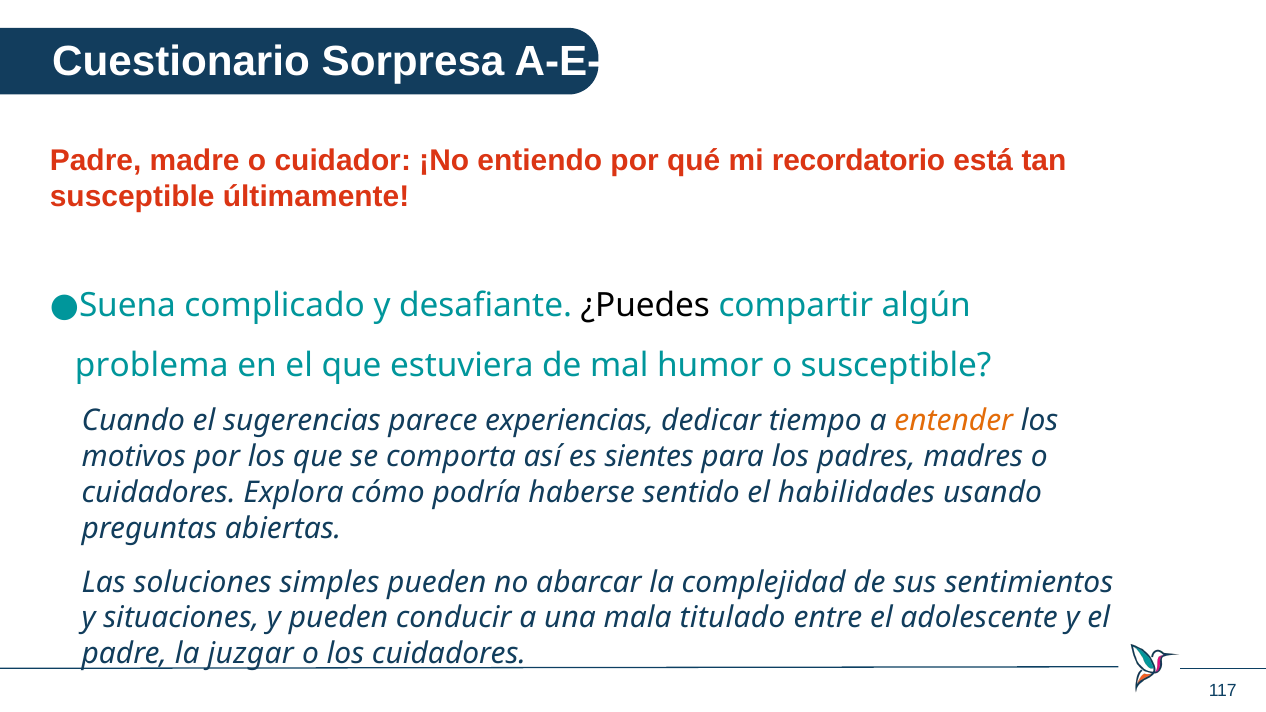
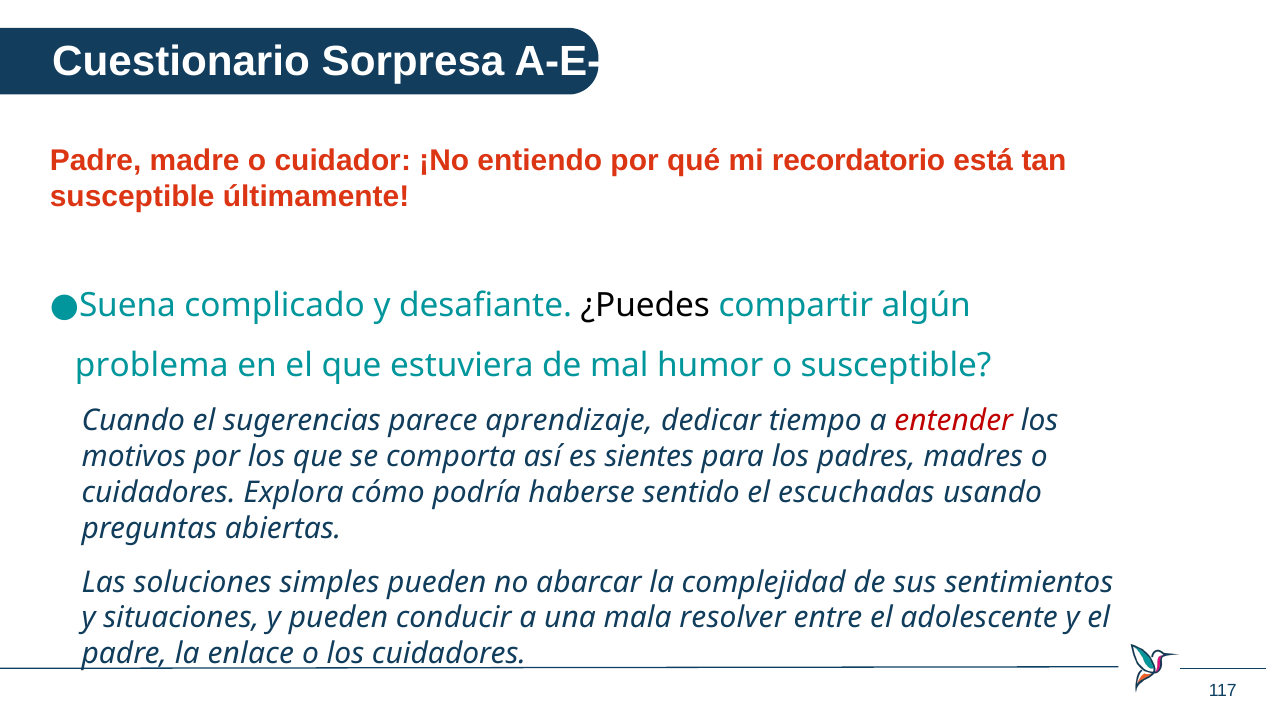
experiencias: experiencias -> aprendizaje (569, 421)
entender colour: orange -> red (954, 421)
habilidades: habilidades -> escuchadas (856, 493)
titulado: titulado -> resolver (733, 618)
juzgar: juzgar -> enlace (251, 654)
